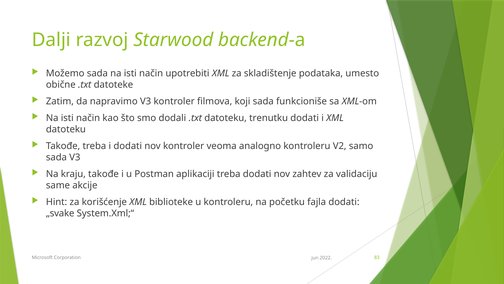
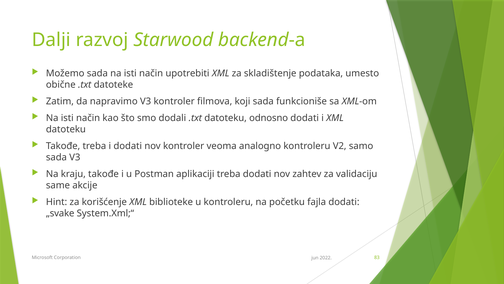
trenutku: trenutku -> odnosno (269, 118)
